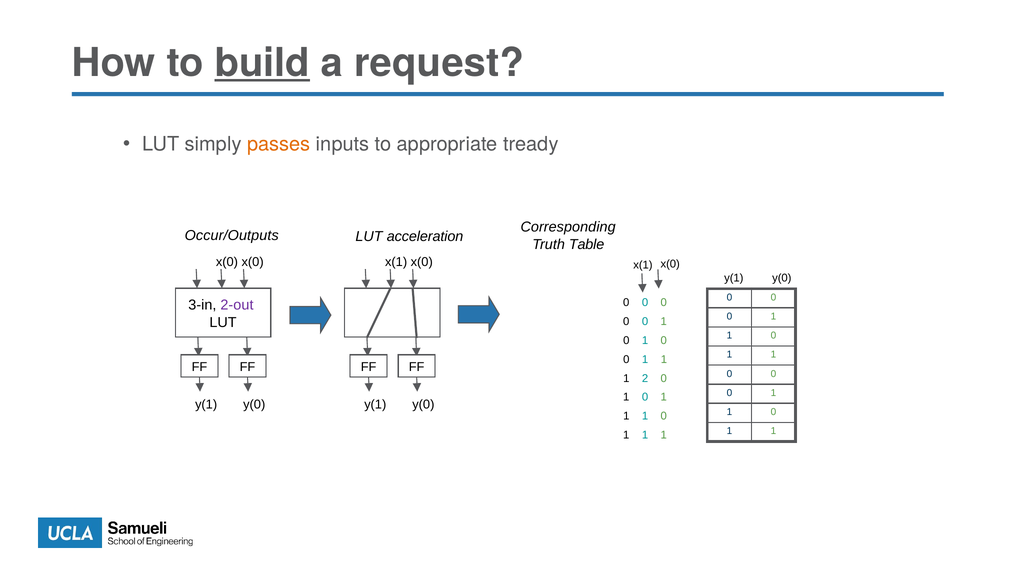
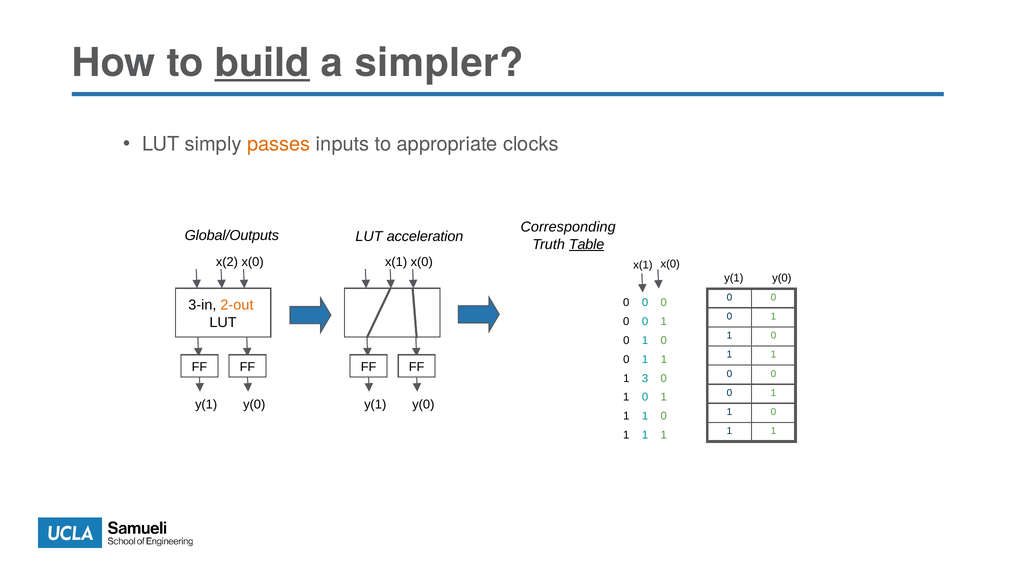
request: request -> simpler (439, 63)
tready: tready -> clocks (531, 144)
Occur/Outputs: Occur/Outputs -> Global/Outputs (232, 236)
Table underline: none -> present (587, 244)
x(0: x(0 -> x(2 (227, 262)
2-out colour: purple -> orange (237, 305)
2: 2 -> 3 (645, 378)
